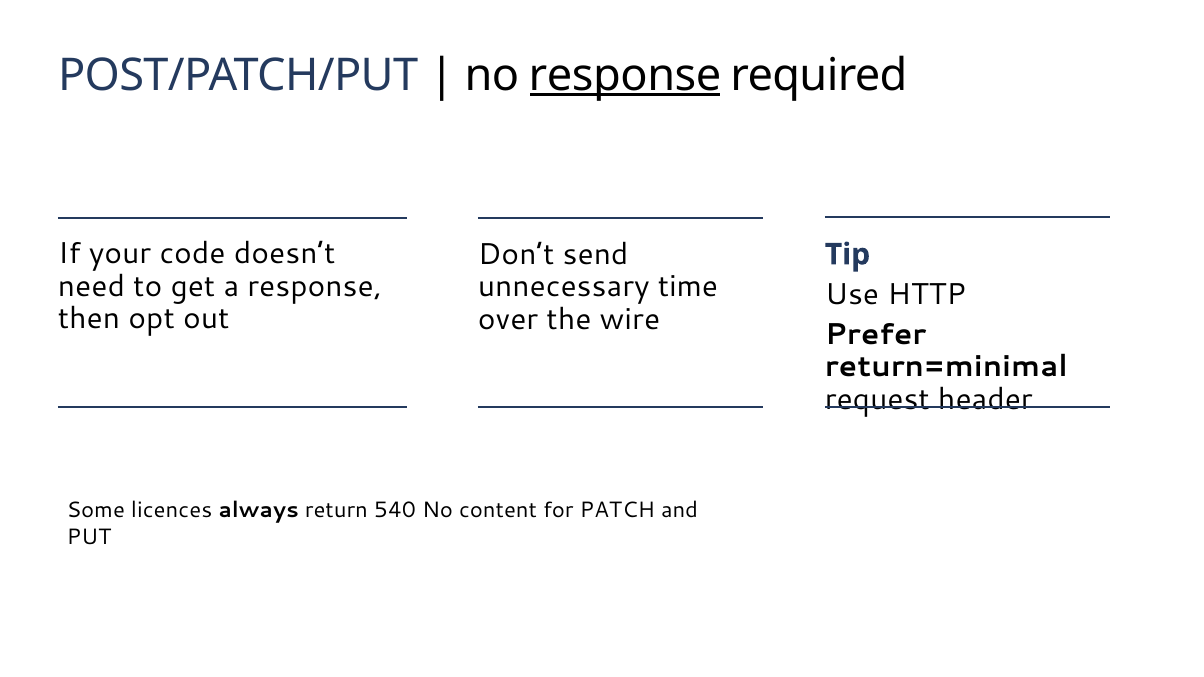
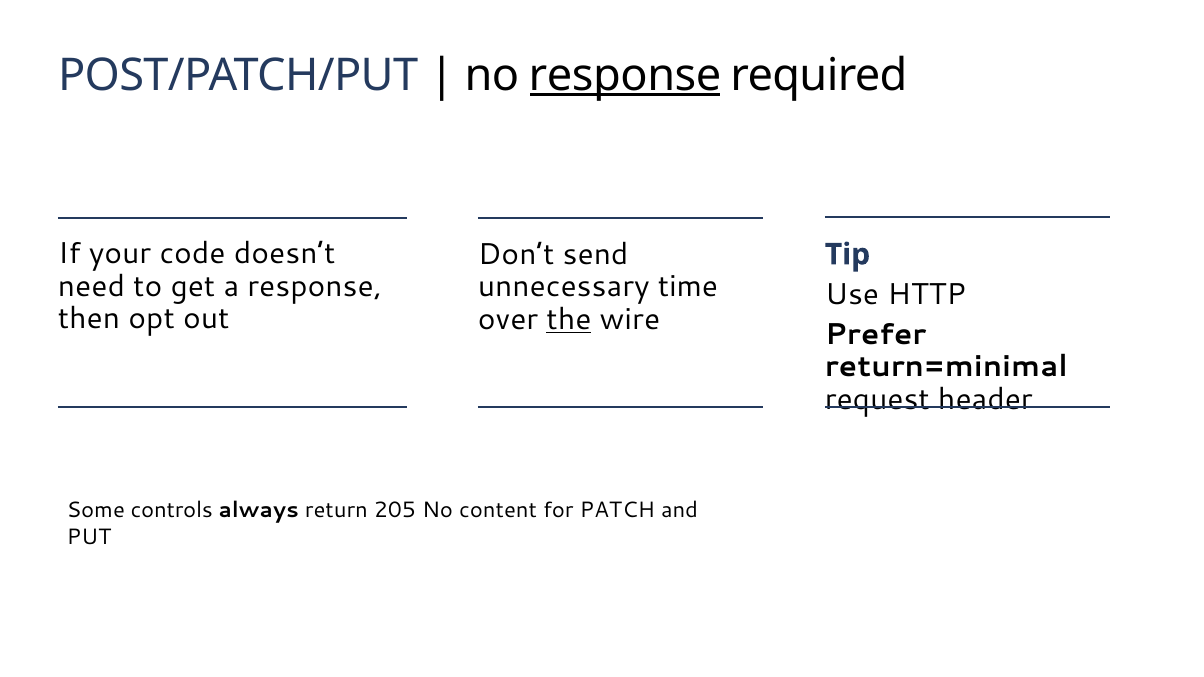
the underline: none -> present (569, 320)
licences: licences -> controls (172, 510)
540: 540 -> 205 (395, 510)
